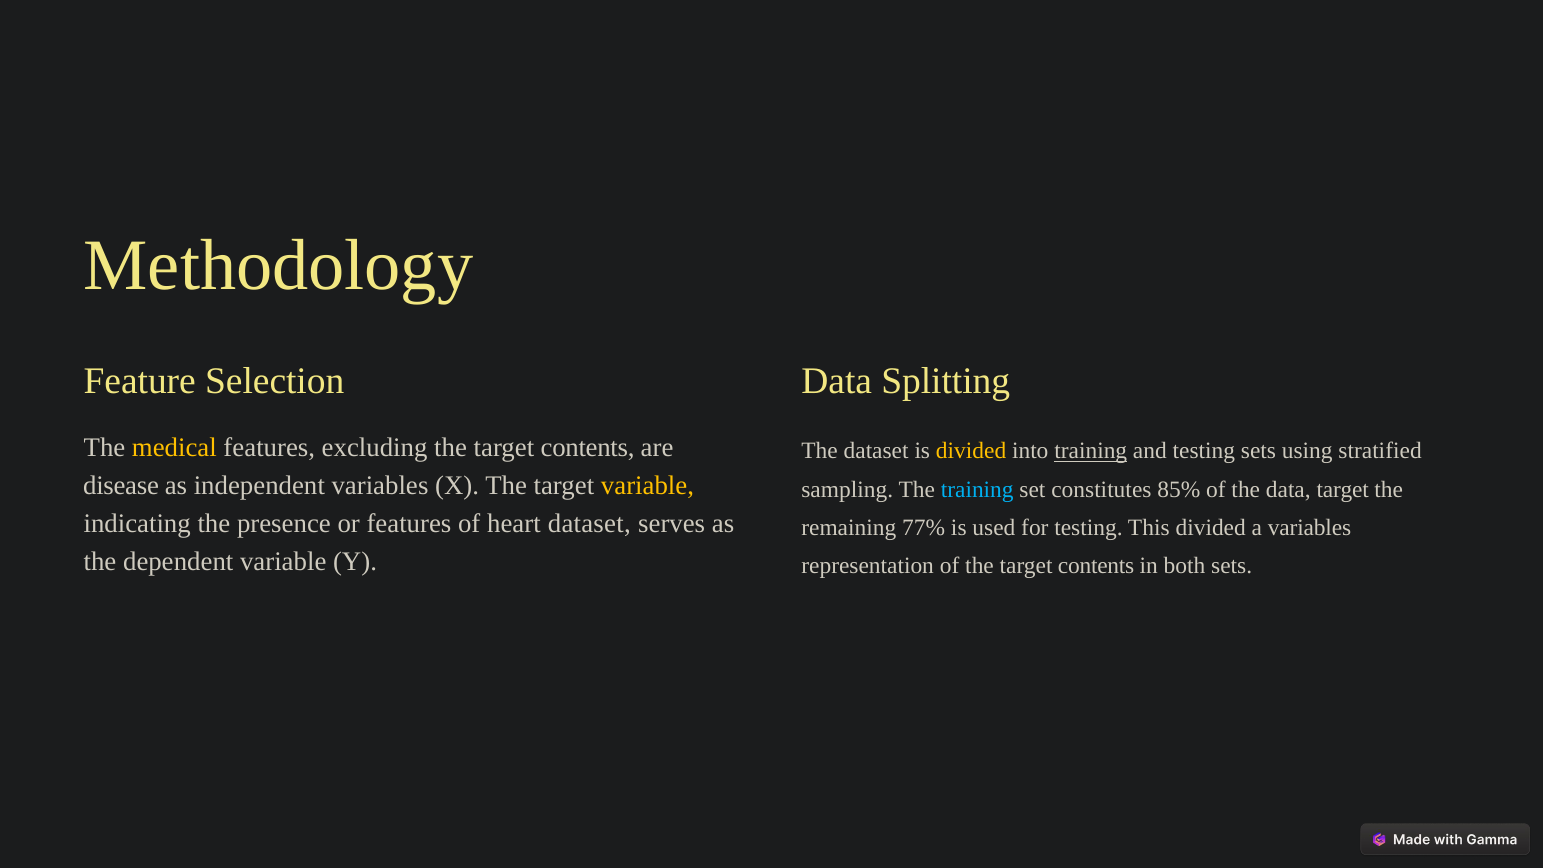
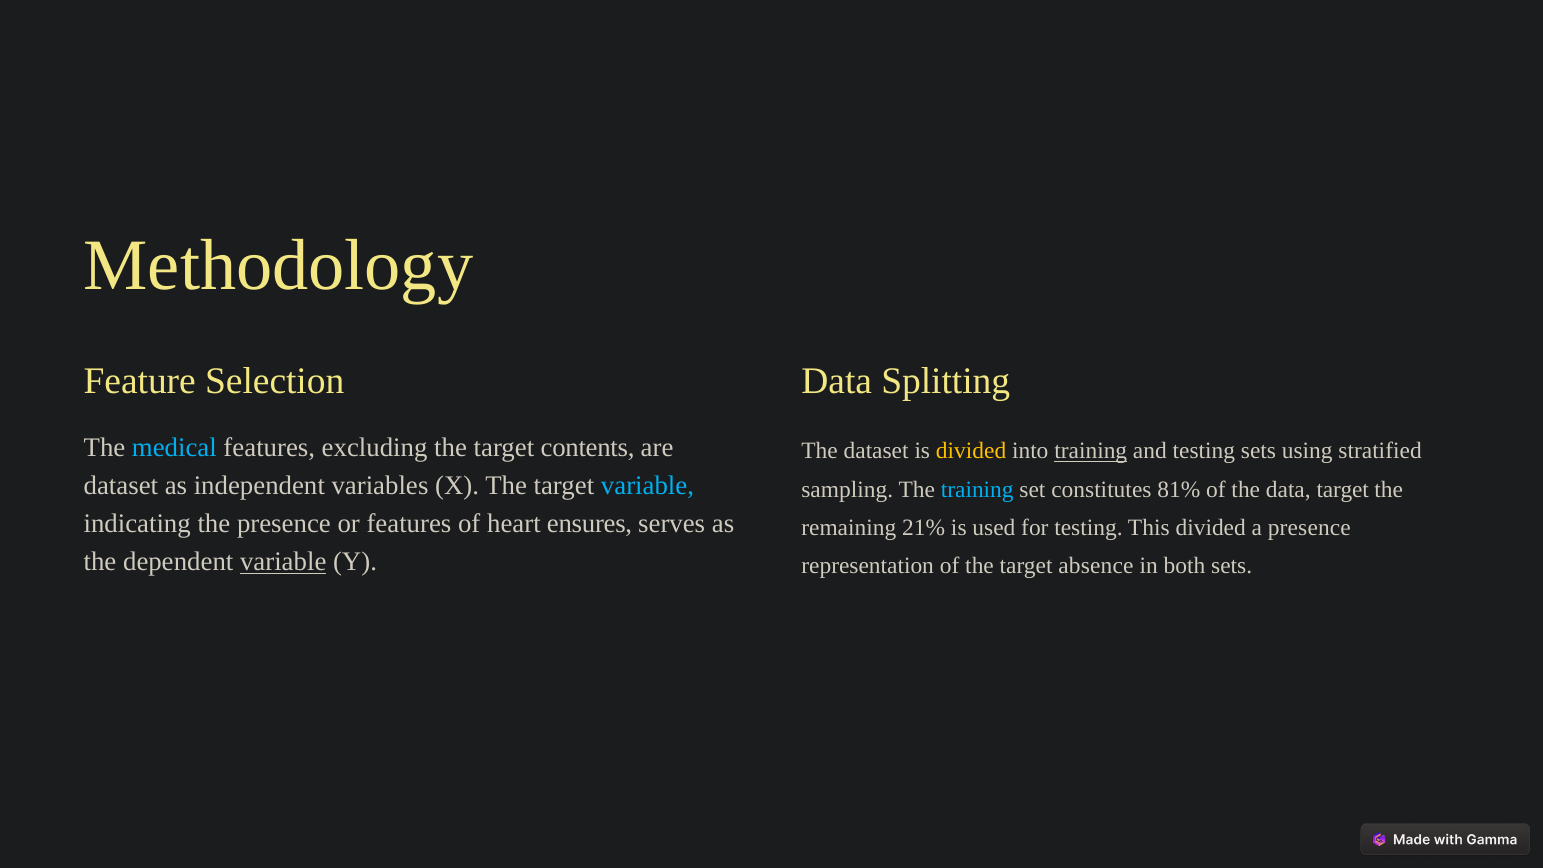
medical colour: yellow -> light blue (174, 448)
disease: disease -> dataset (121, 486)
variable colour: yellow -> light blue (648, 486)
85%: 85% -> 81% (1179, 489)
heart dataset: dataset -> ensures (590, 524)
77%: 77% -> 21% (924, 527)
a variables: variables -> presence (1309, 527)
variable underline: none -> present (283, 562)
of the target contents: contents -> absence (1096, 566)
